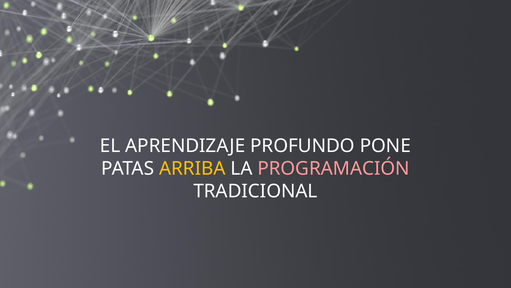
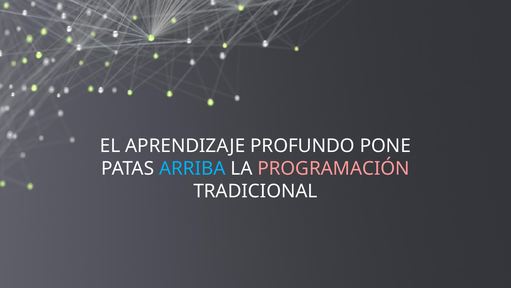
ARRIBA colour: yellow -> light blue (192, 168)
